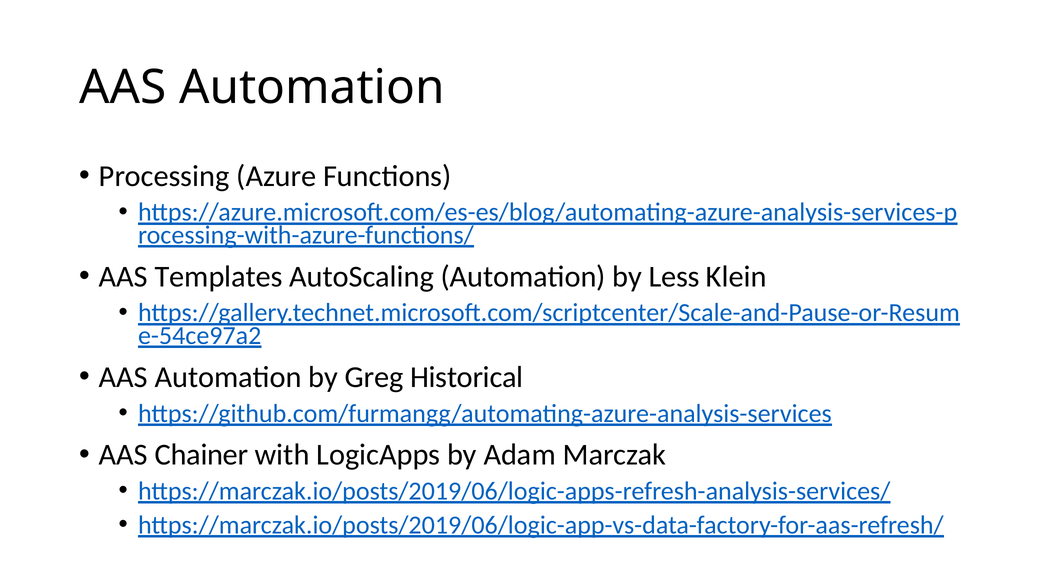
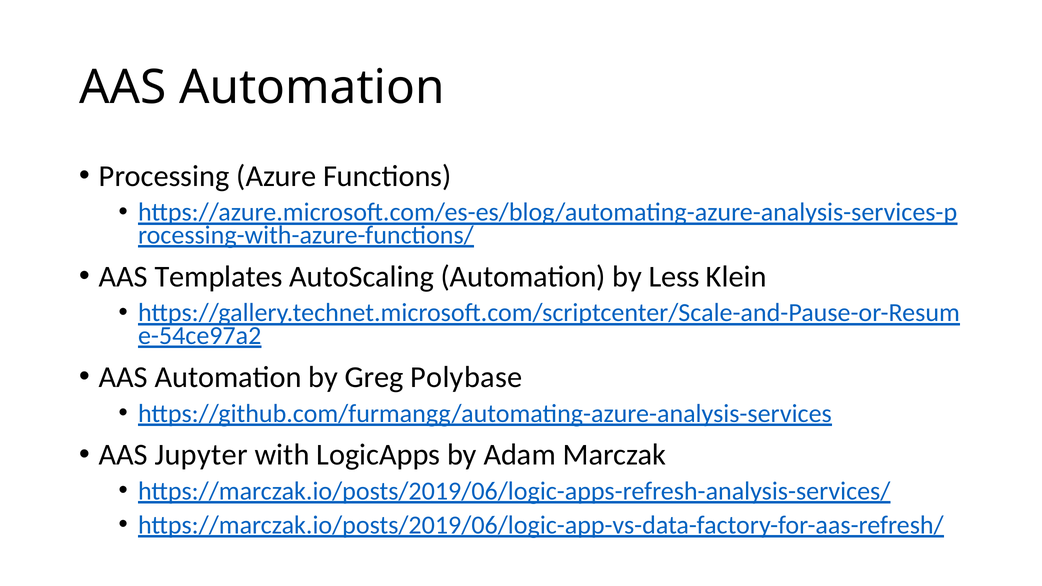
Historical: Historical -> Polybase (466, 377)
Chainer: Chainer -> Jupyter (201, 455)
